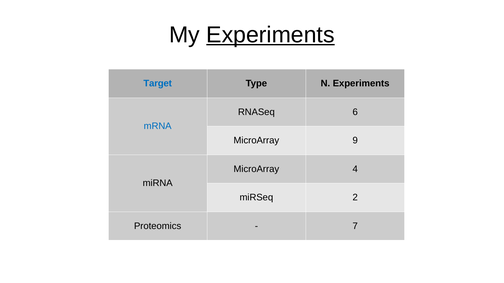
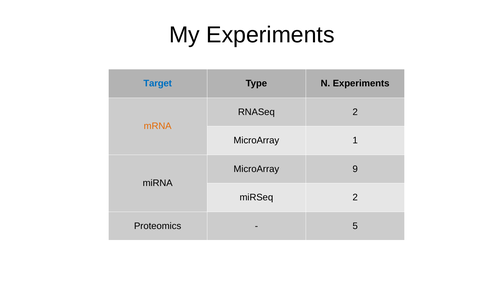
Experiments underline: present -> none (270, 35)
RNASeq 6: 6 -> 2 (355, 112)
mRNA colour: blue -> orange (158, 126)
9: 9 -> 1 (355, 141)
4: 4 -> 9 (355, 169)
7: 7 -> 5 (355, 226)
